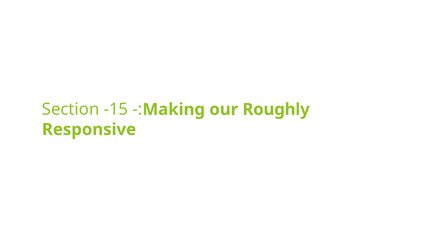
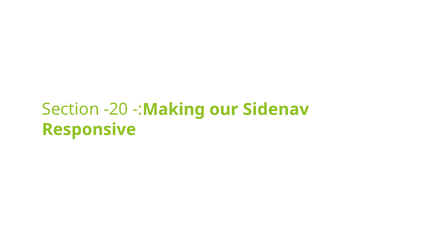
-15: -15 -> -20 (116, 109)
Roughly: Roughly -> Sidenav (276, 109)
